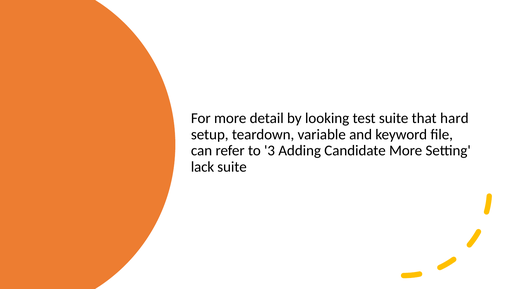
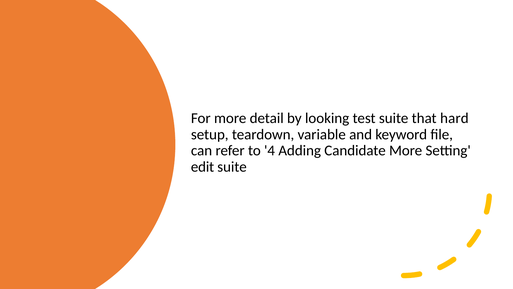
3: 3 -> 4 (270, 150)
lack: lack -> edit (203, 166)
